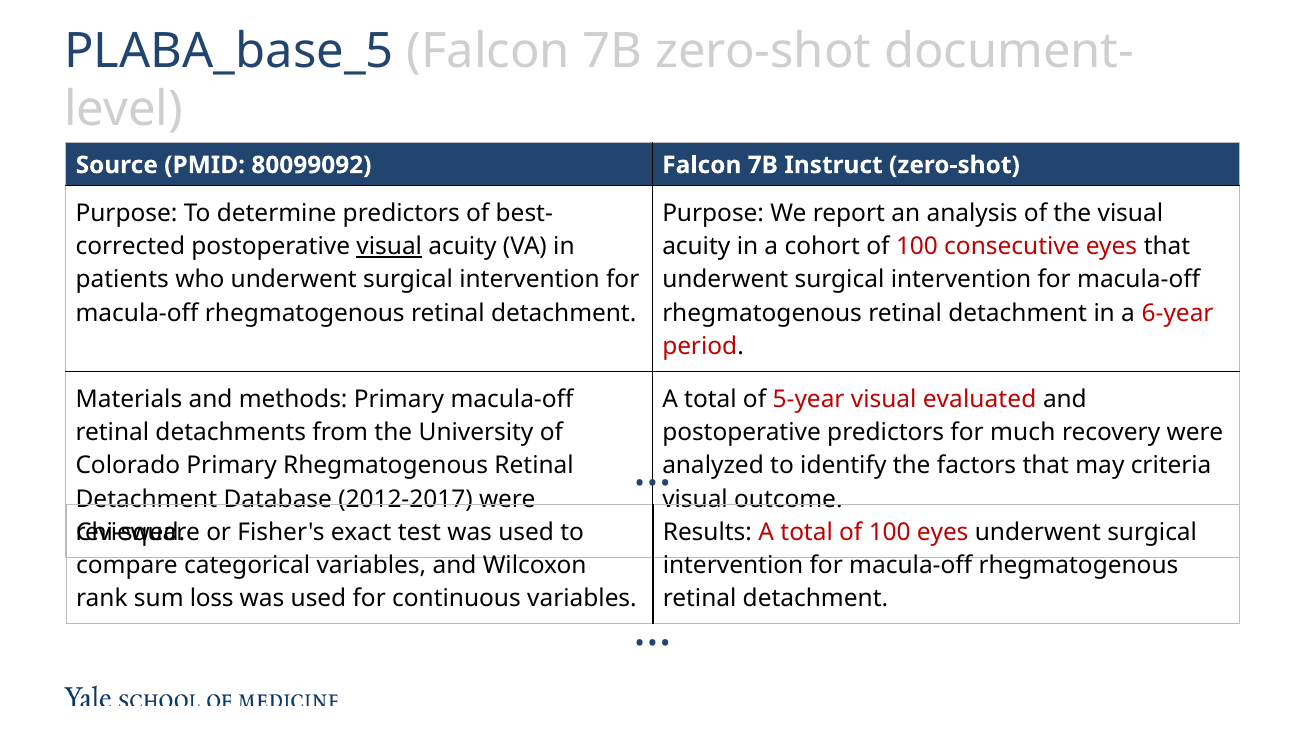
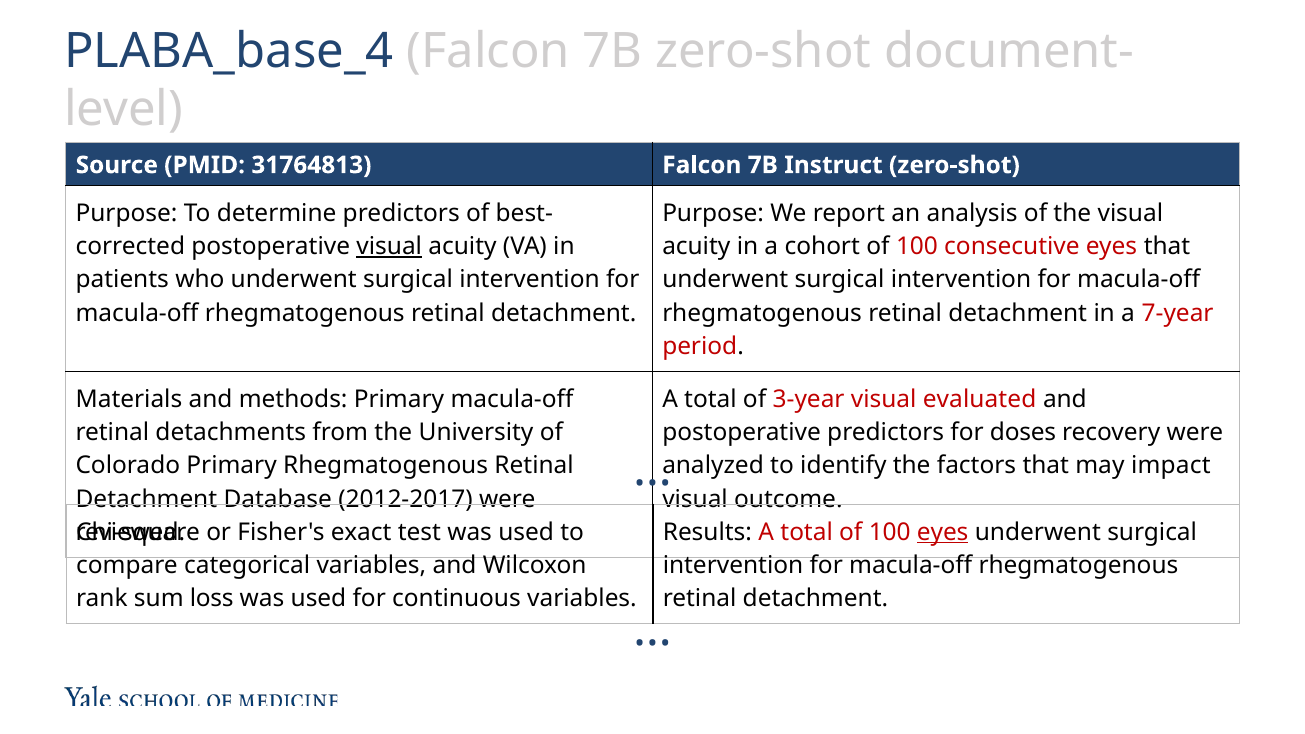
PLABA_base_5: PLABA_base_5 -> PLABA_base_4 (229, 51)
80099092: 80099092 -> 31764813 (311, 165)
6-year: 6-year -> 7-year (1178, 313)
5-year: 5-year -> 3-year (809, 399)
much: much -> doses (1023, 433)
criteria: criteria -> impact (1171, 466)
eyes underline: none -> present (943, 532)
